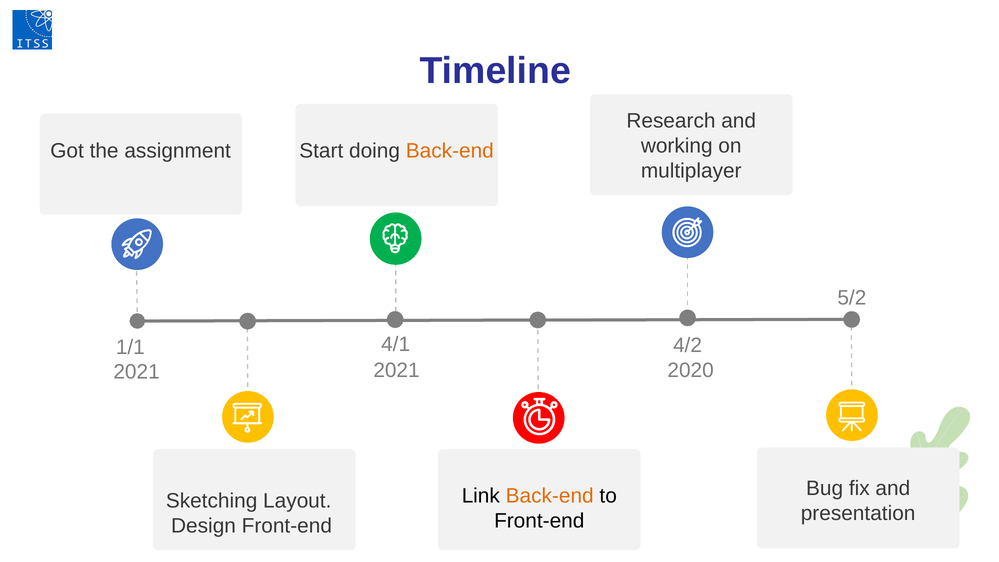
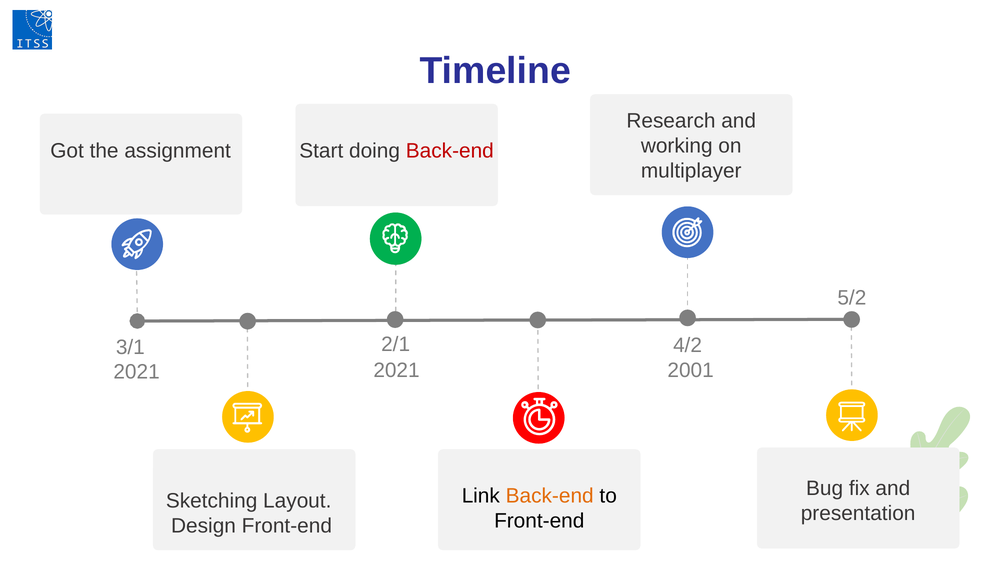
Back-end colour: orange -> red (450, 151)
4/1: 4/1 -> 2/1 (396, 344)
1/1: 1/1 -> 3/1 (130, 347)
2020: 2020 -> 2001 (691, 370)
